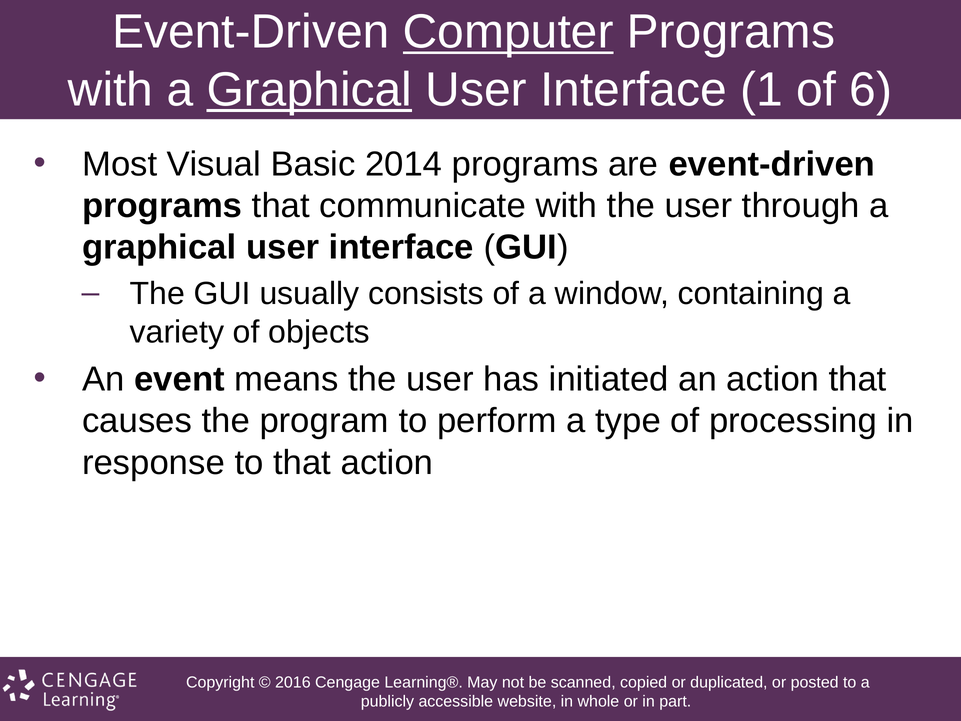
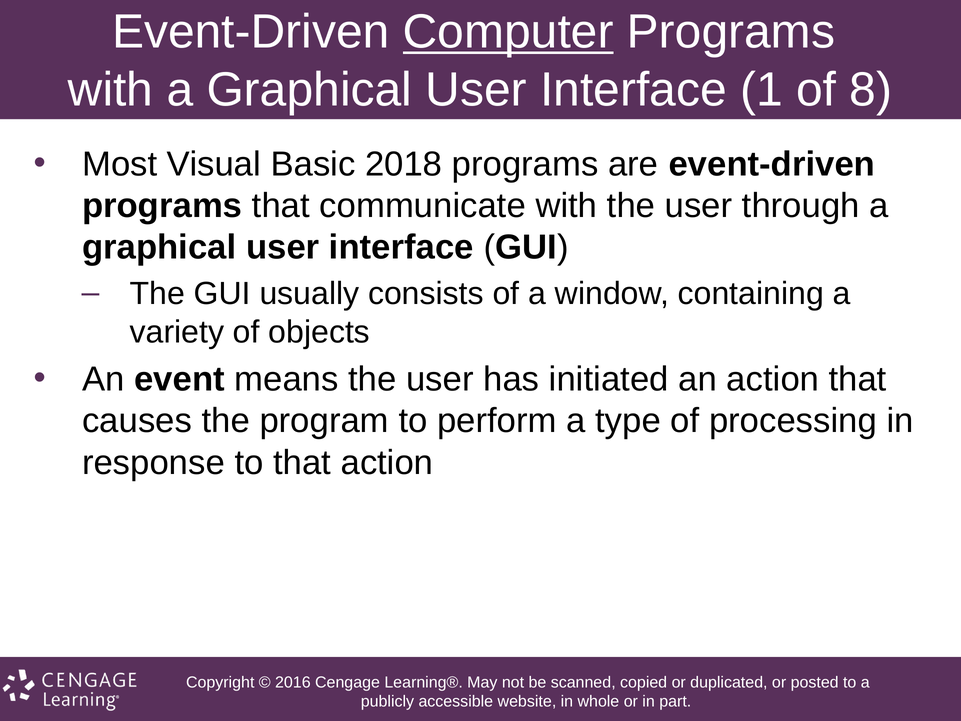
Graphical underline: present -> none (309, 90)
6: 6 -> 8 (871, 90)
2014: 2014 -> 2018 (404, 164)
